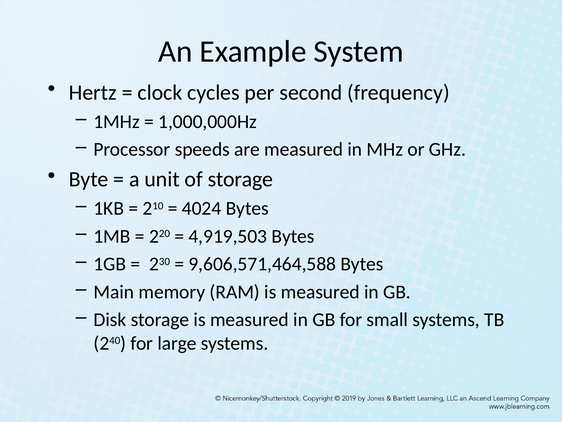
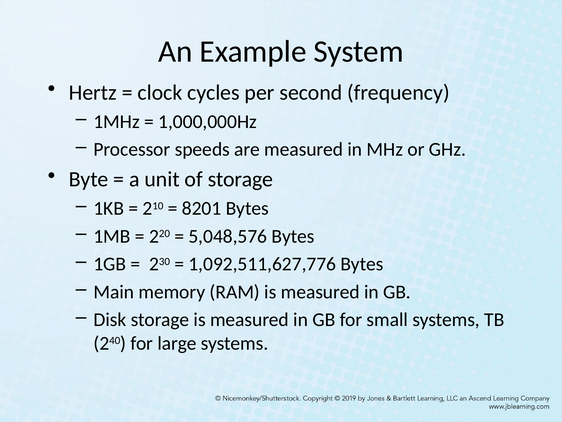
4024: 4024 -> 8201 (202, 208)
4,919,503: 4,919,503 -> 5,048,576 (228, 236)
9,606,571,464,588: 9,606,571,464,588 -> 1,092,511,627,776 (262, 264)
